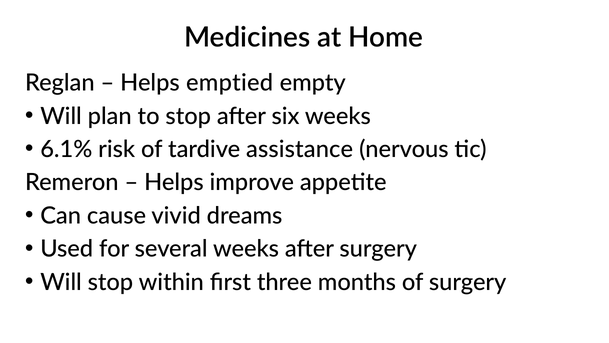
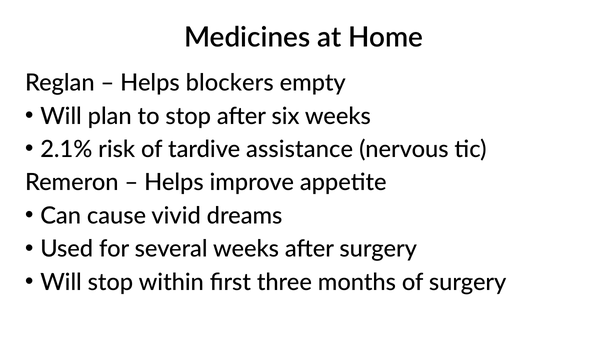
emptied: emptied -> blockers (230, 83)
6.1%: 6.1% -> 2.1% (66, 149)
